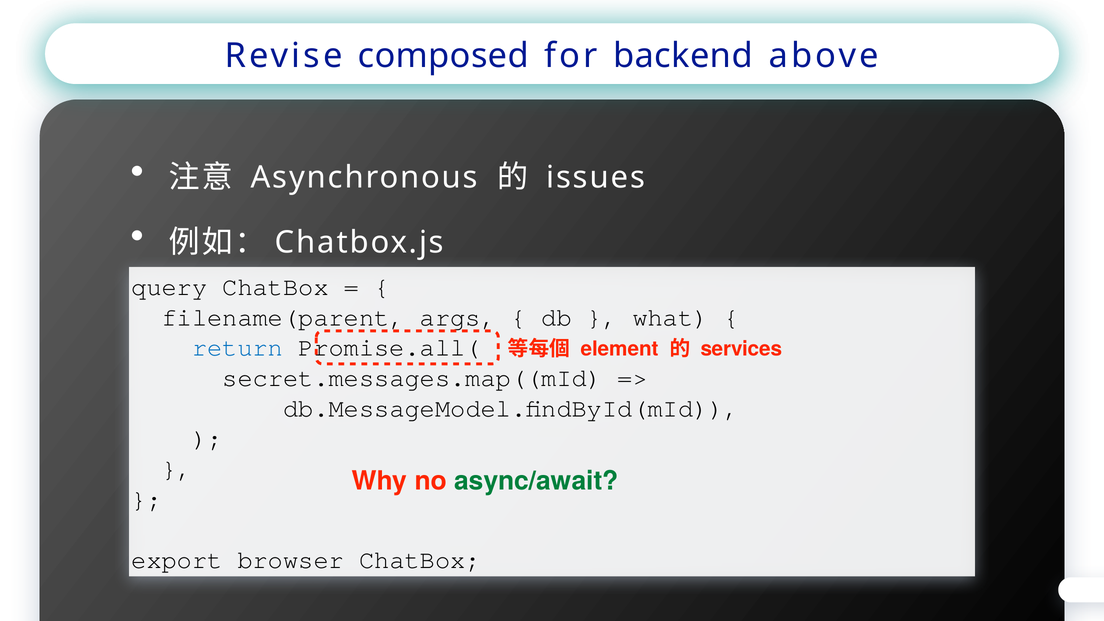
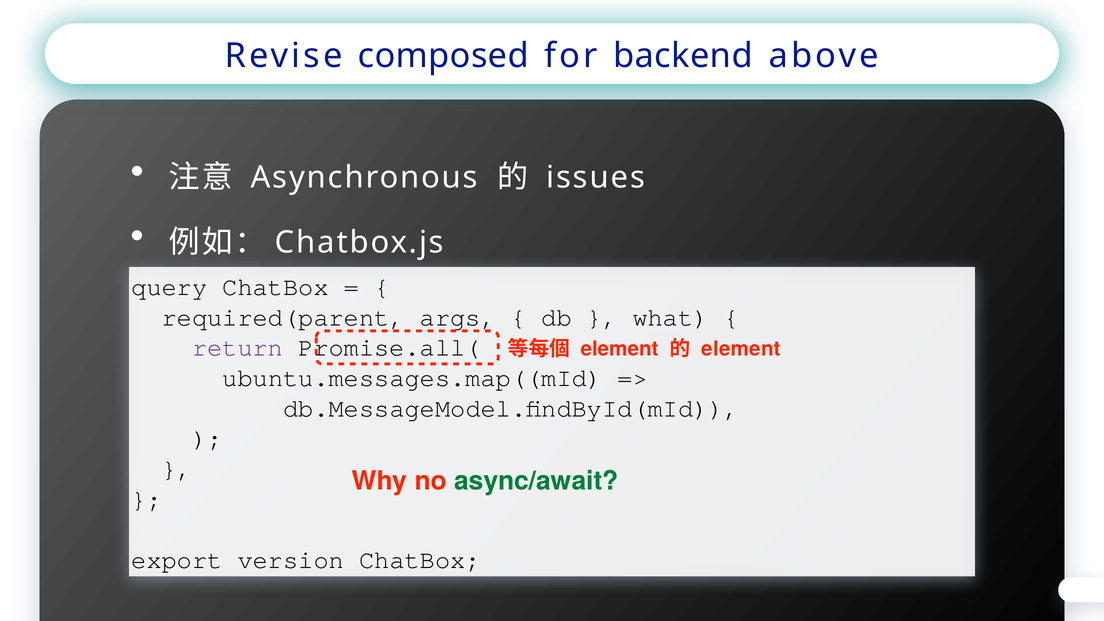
filename(parent: filename(parent -> required(parent (283, 317)
return colour: blue -> purple (238, 348)
services: services -> element (741, 349)
secret.messages.map((mId: secret.messages.map((mId -> ubuntu.messages.map((mId (412, 378)
browser: browser -> version (291, 560)
